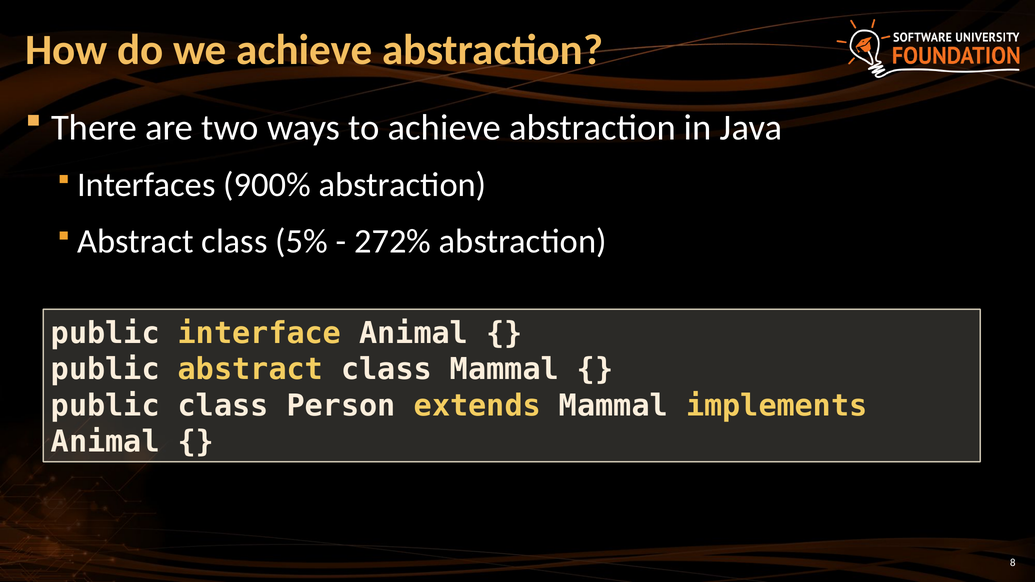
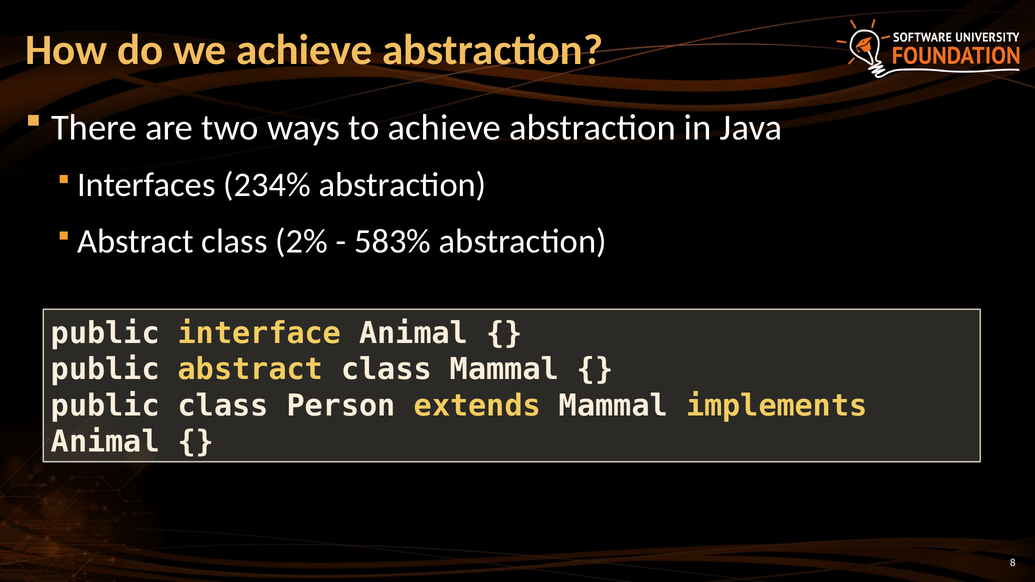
900%: 900% -> 234% (267, 185)
5%: 5% -> 2% (302, 242)
272%: 272% -> 583% (393, 242)
